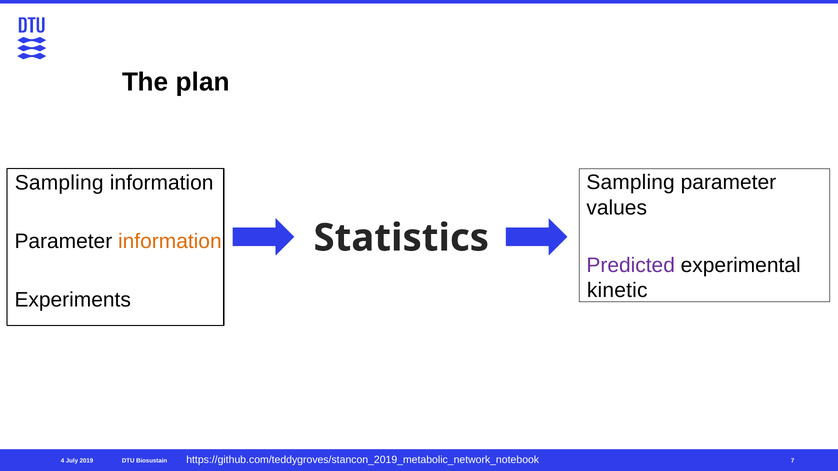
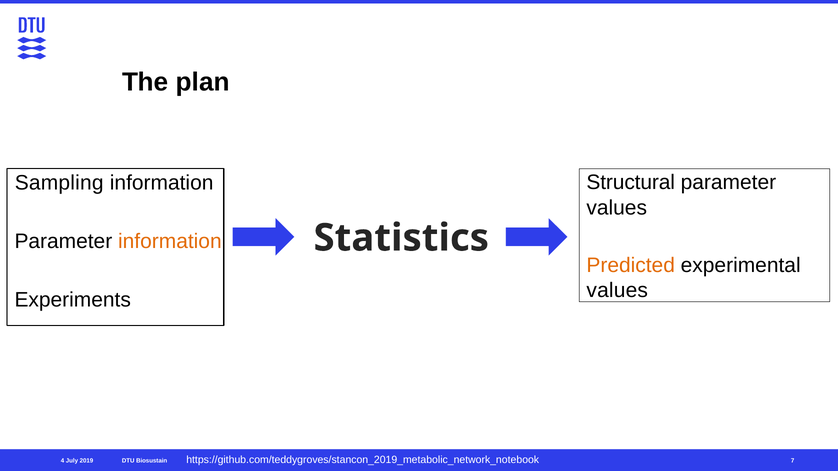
Sampling: Sampling -> Structural (631, 183)
Predicted colour: purple -> orange (631, 266)
kinetic: kinetic -> values (617, 291)
